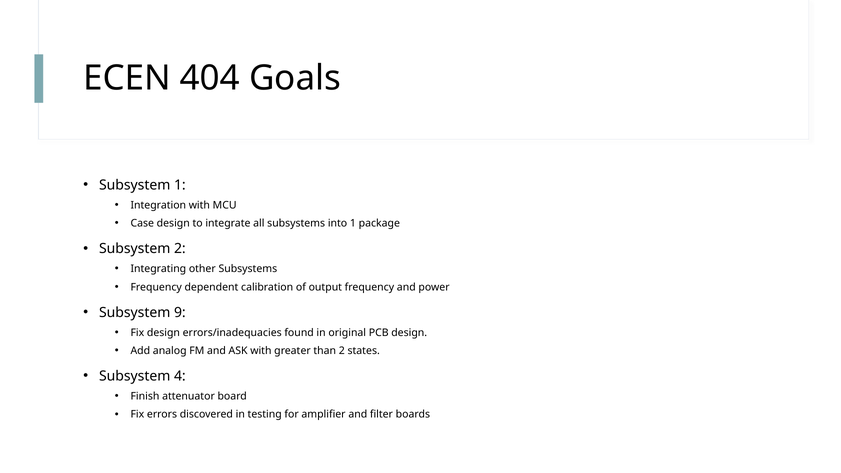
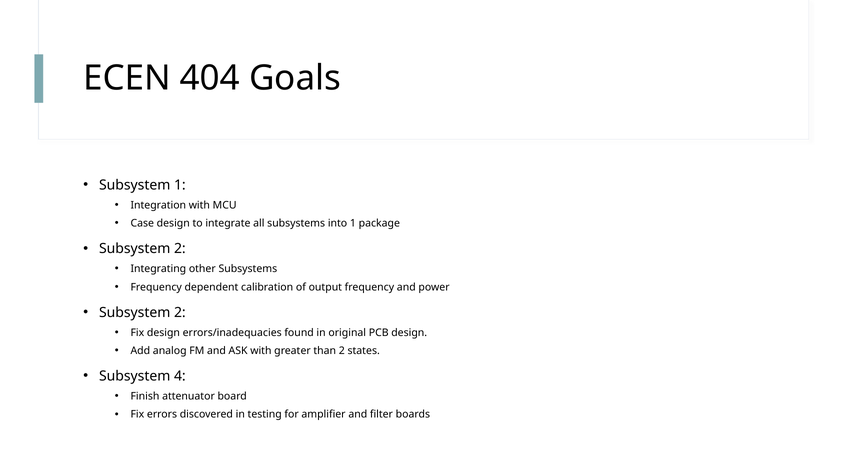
9: 9 -> 2 (180, 313)
